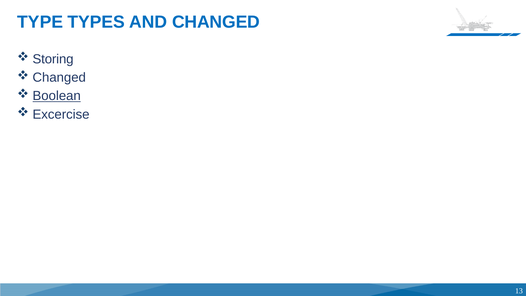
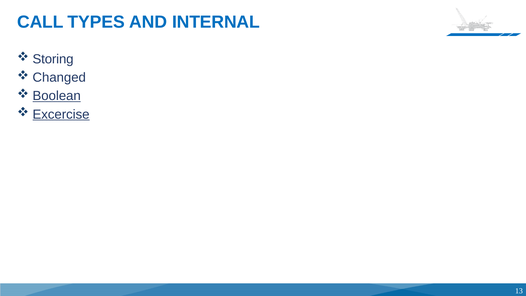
TYPE: TYPE -> CALL (40, 22)
AND CHANGED: CHANGED -> INTERNAL (216, 22)
Excercise underline: none -> present (61, 114)
